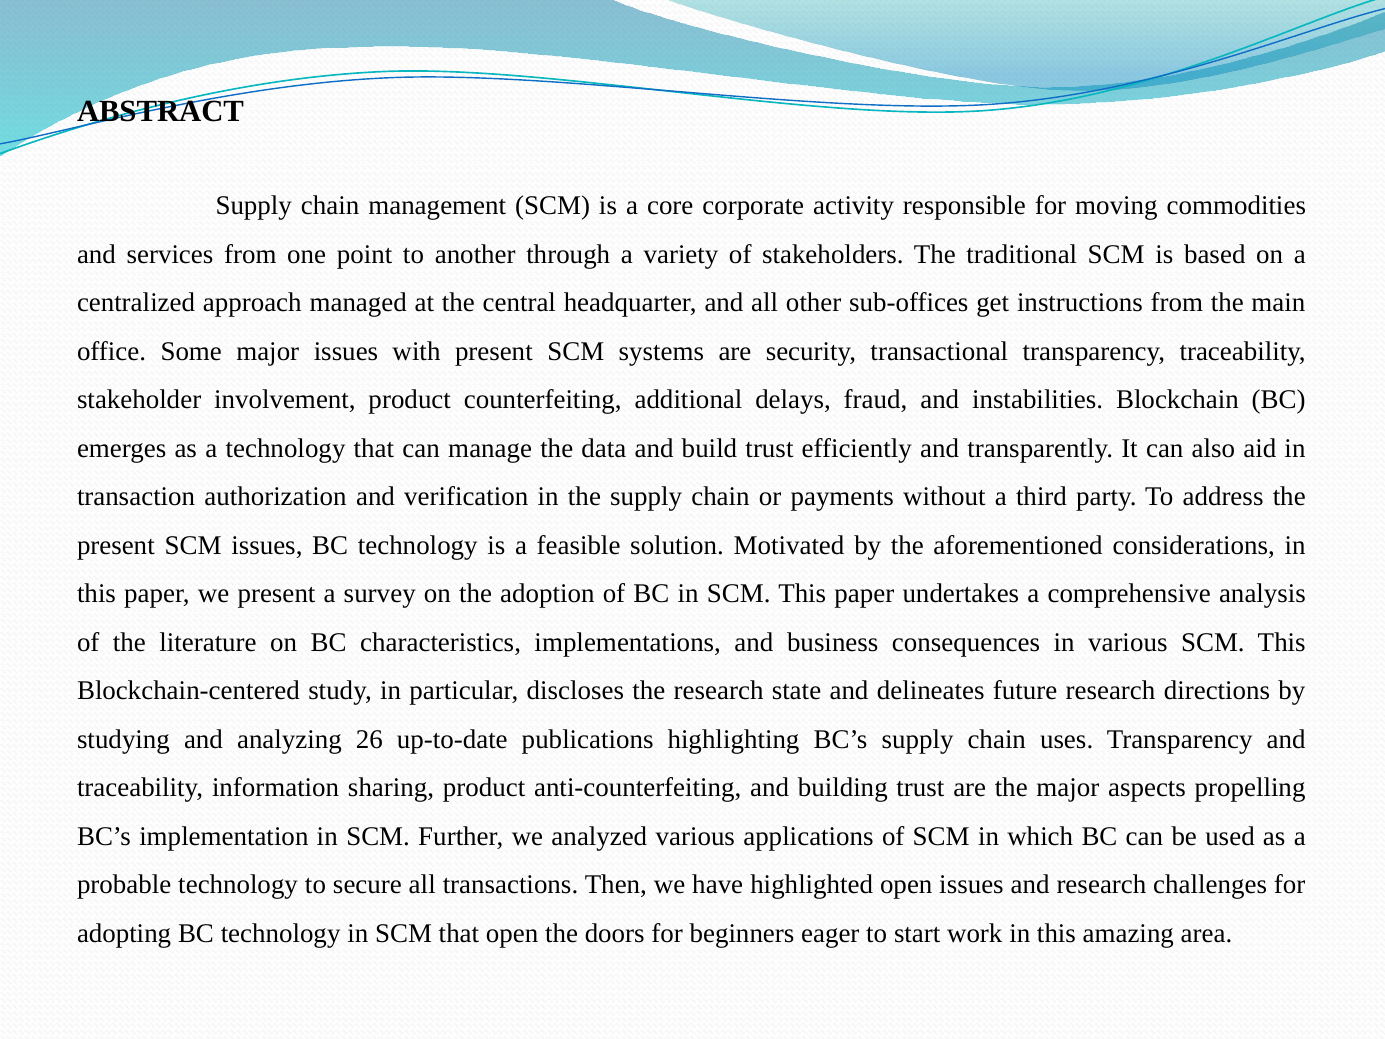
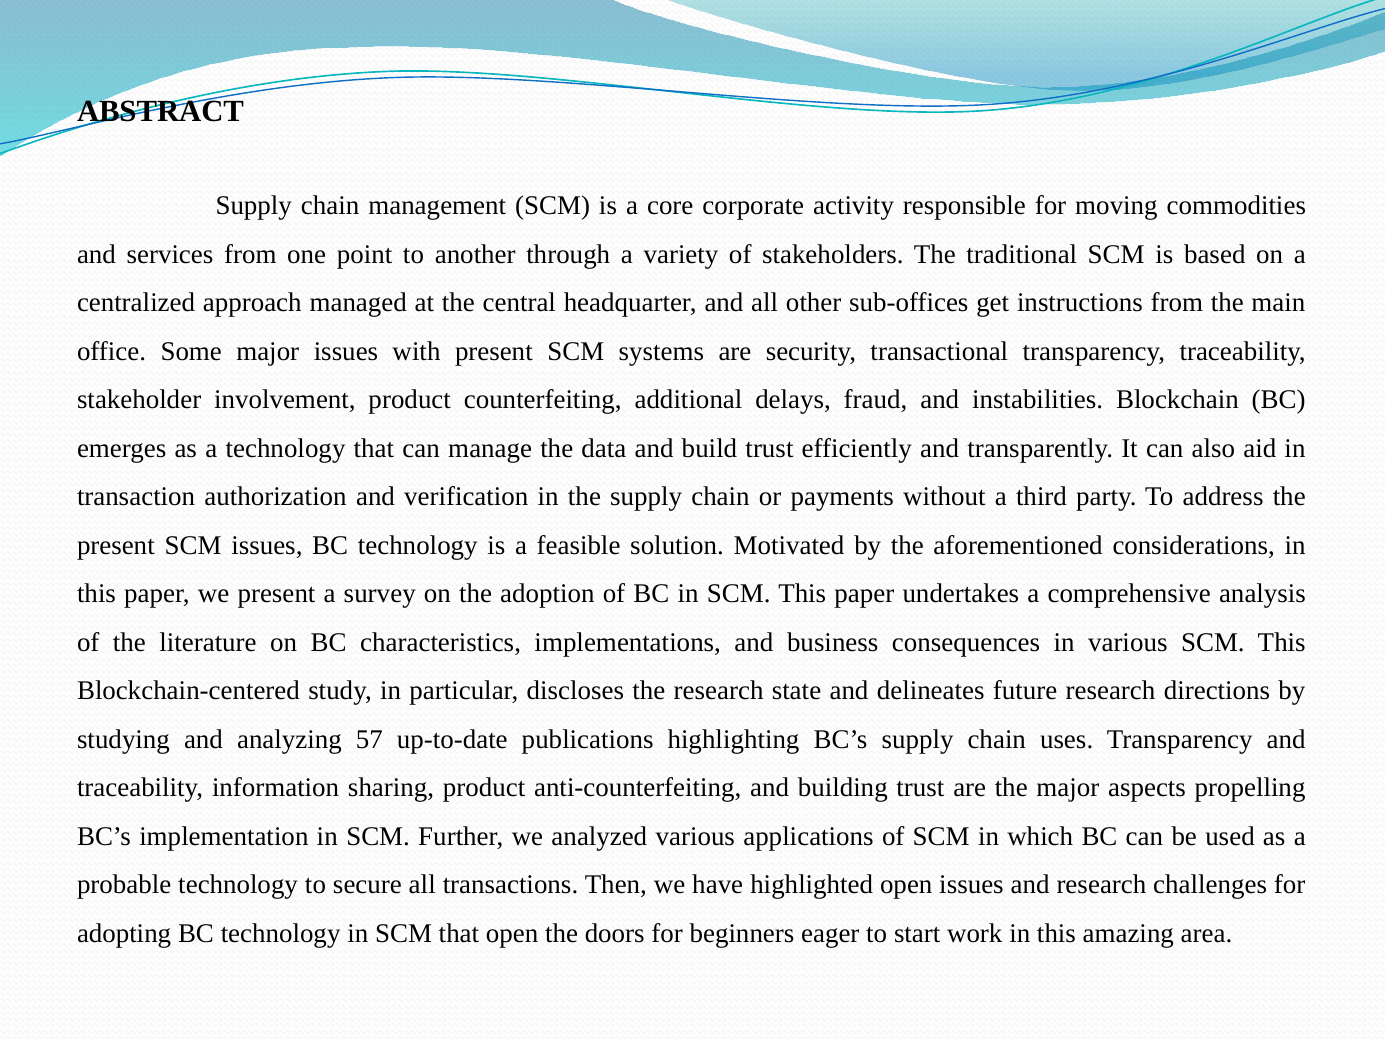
26: 26 -> 57 (369, 739)
